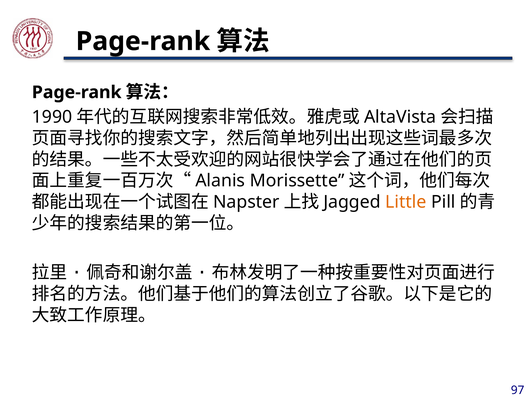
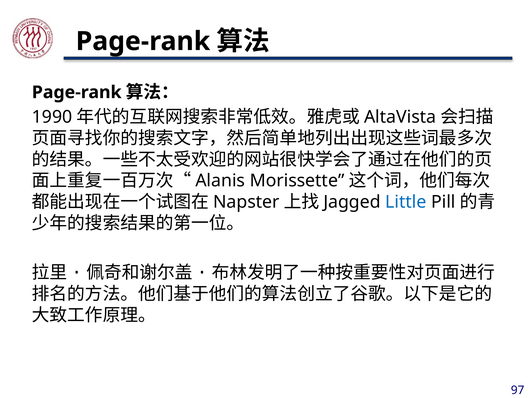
Little colour: orange -> blue (406, 202)
